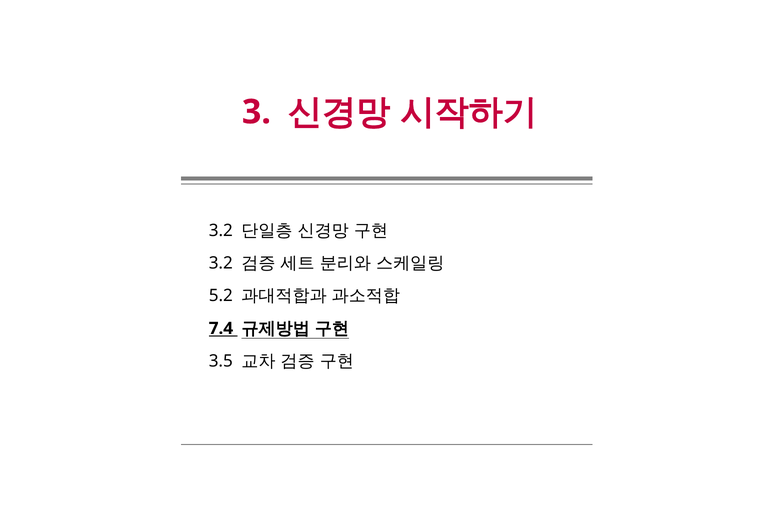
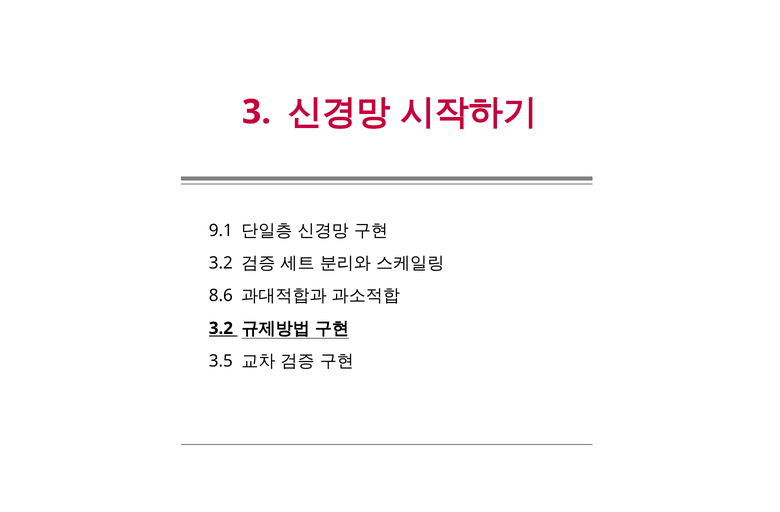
3.2: 3.2 -> 9.1 (221, 231)
5.2: 5.2 -> 8.6 (221, 296)
7.4: 7.4 -> 3.2 (221, 329)
